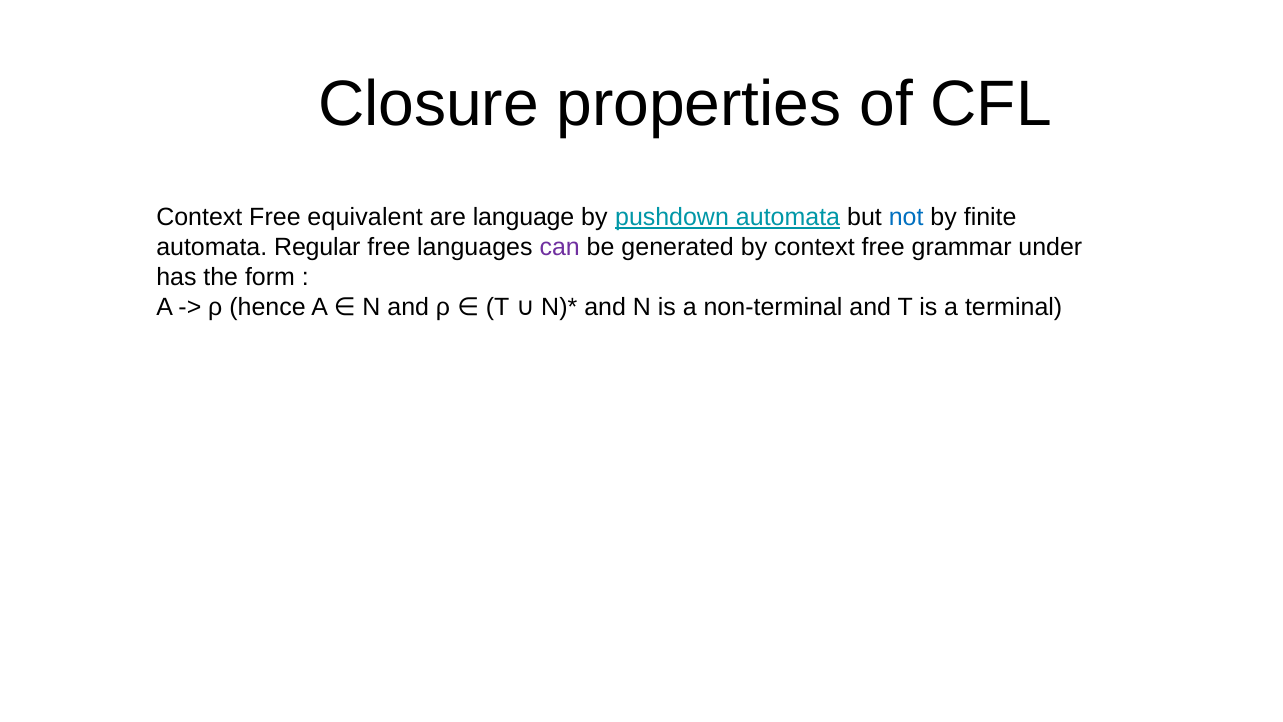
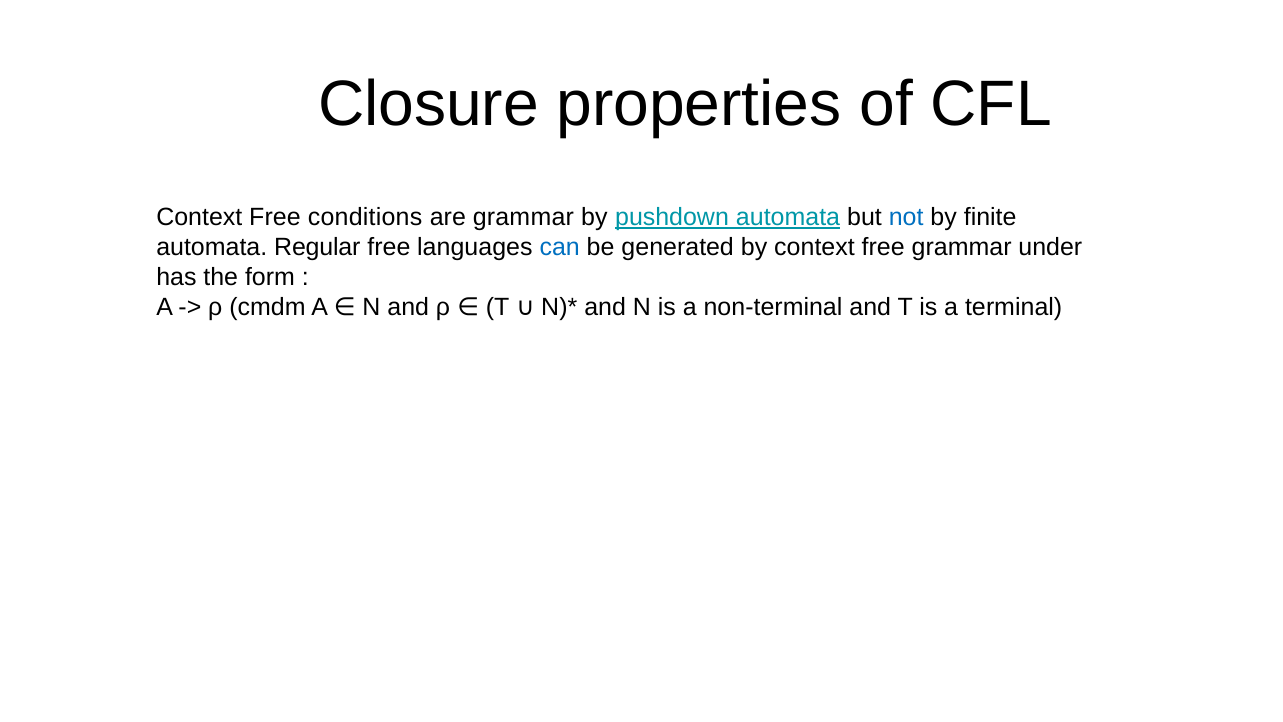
equivalent: equivalent -> conditions (365, 217)
are language: language -> grammar (523, 217)
can colour: purple -> blue (560, 247)
hence: hence -> cmdm (268, 307)
